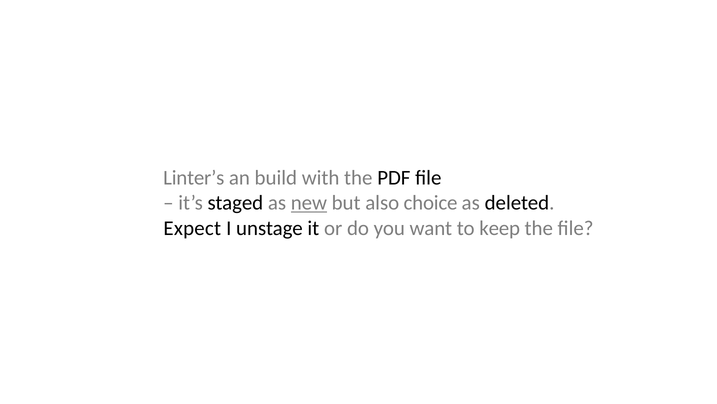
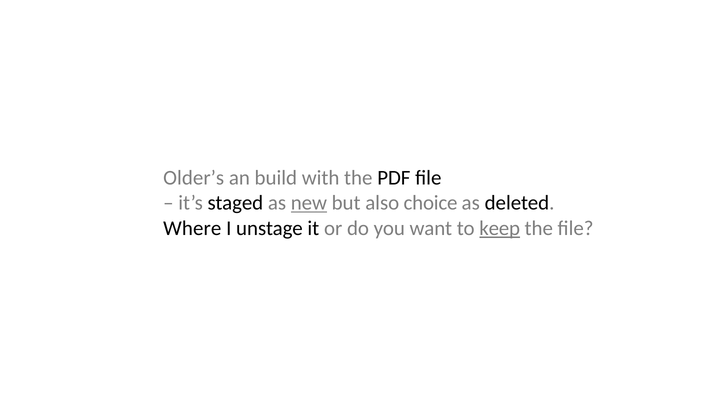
Linter’s: Linter’s -> Older’s (194, 178)
Expect: Expect -> Where (192, 228)
keep underline: none -> present (500, 228)
